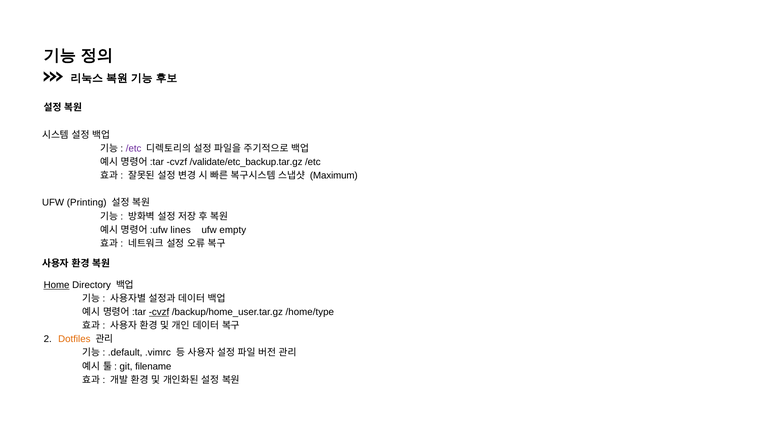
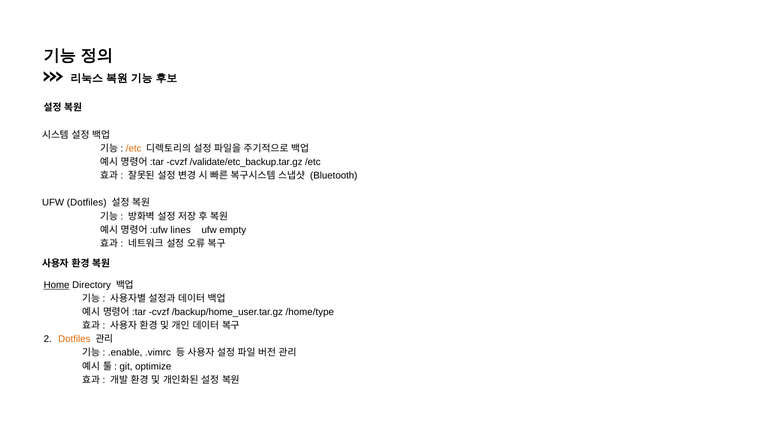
/etc colour: purple -> orange (134, 149)
Maximum: Maximum -> Bluetooth (334, 176)
UFW Printing: Printing -> Dotfiles (87, 203)
cvzf underline: present -> none (159, 312)
.default: .default -> .enable (125, 353)
filename: filename -> optimize (153, 367)
